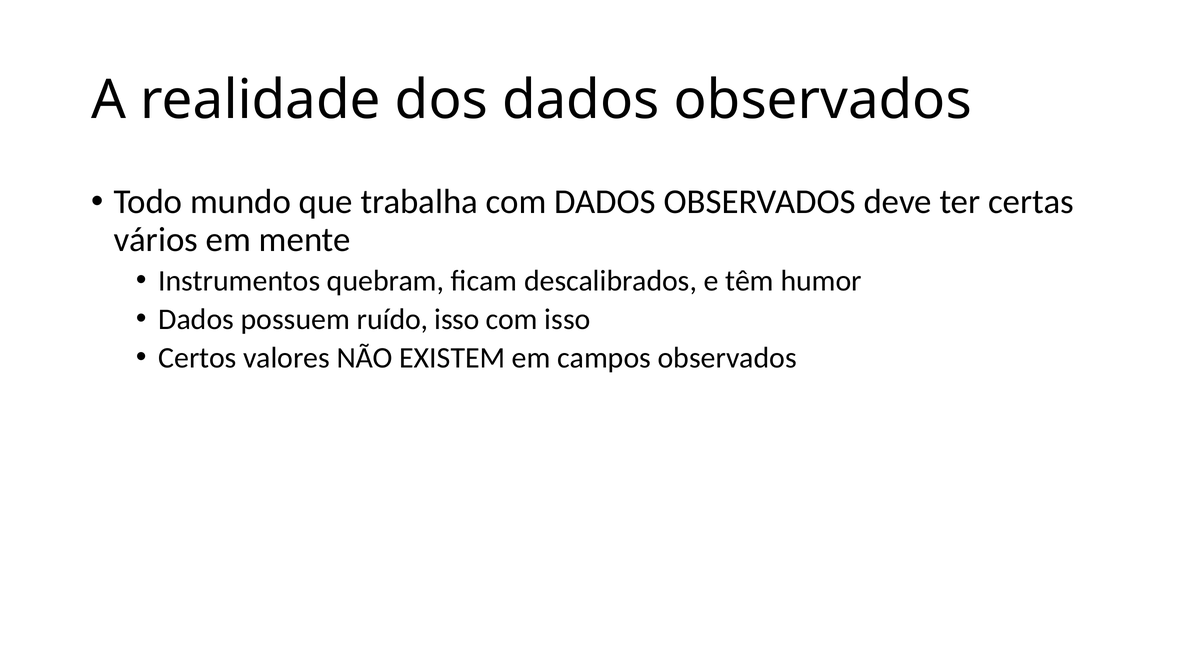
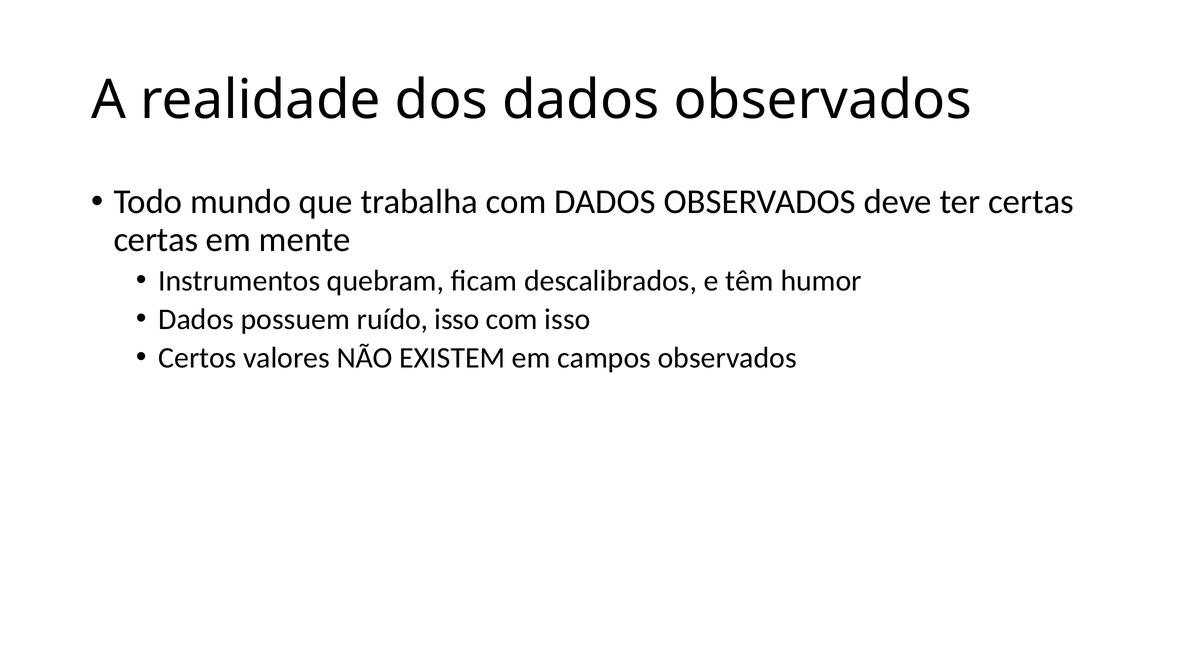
vários: vários -> certas (156, 240)
